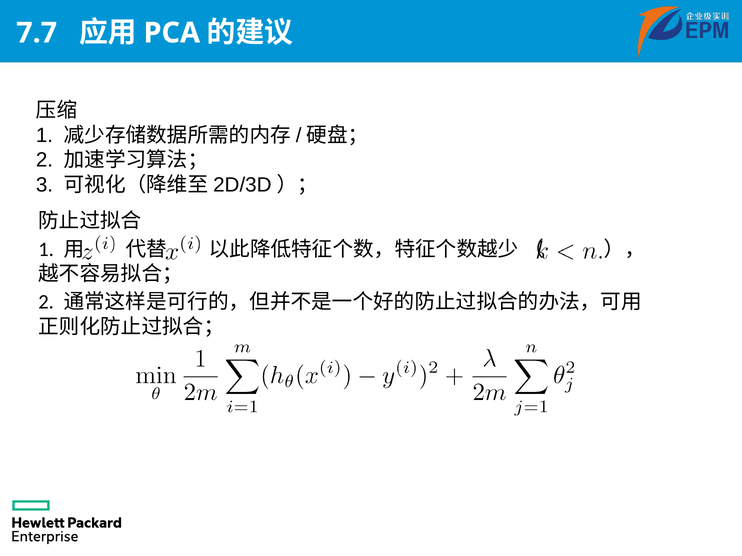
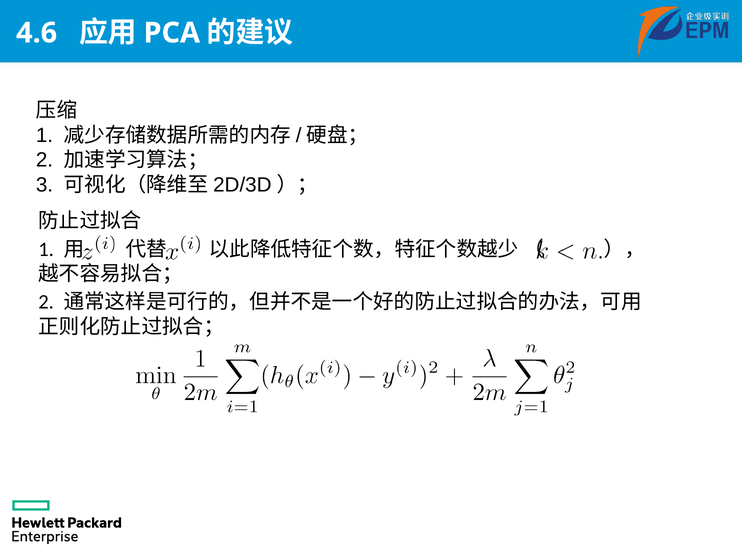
7.7: 7.7 -> 4.6 (37, 33)
